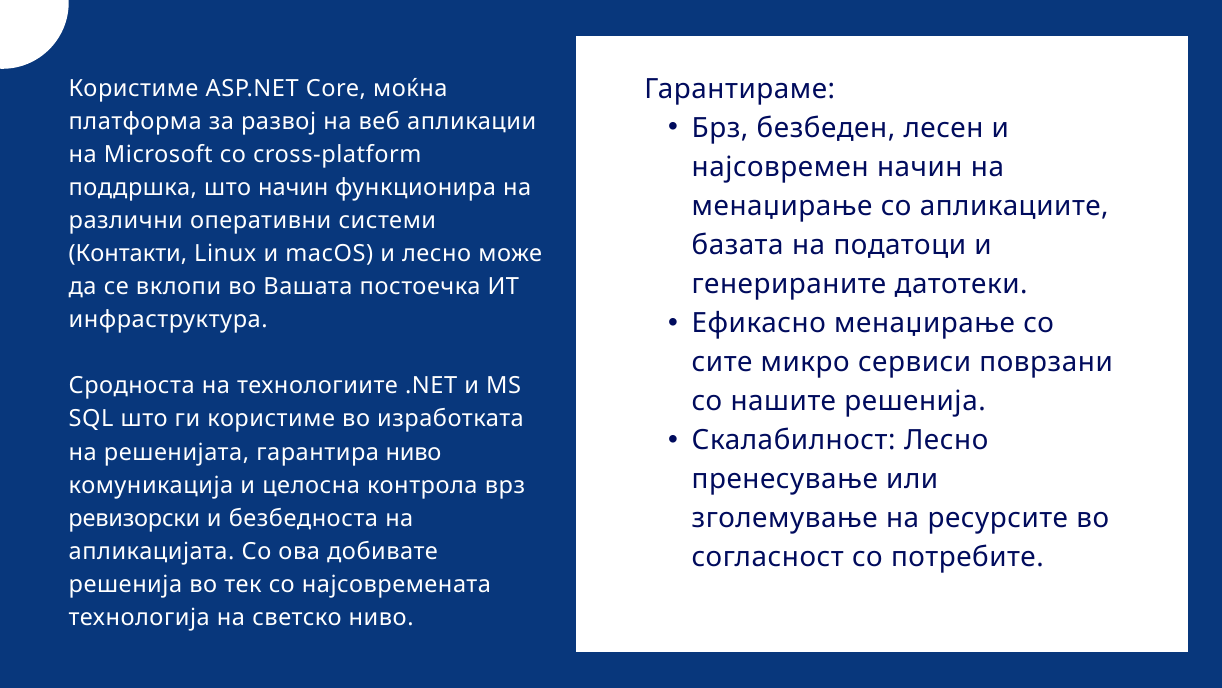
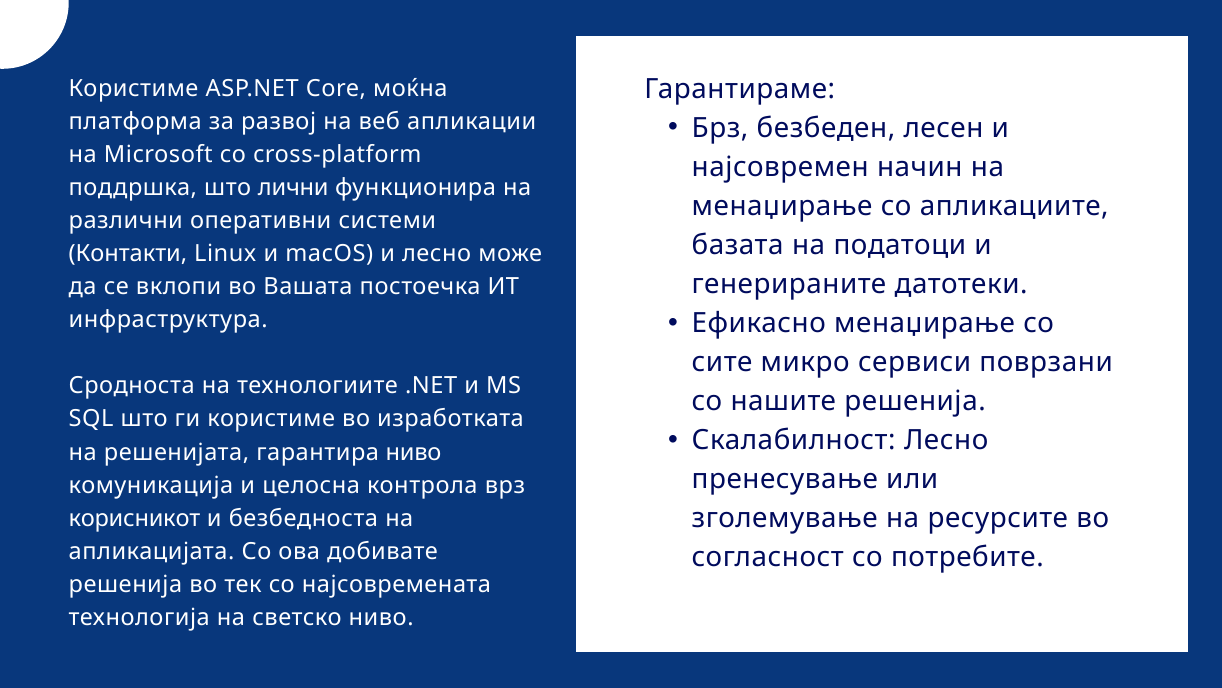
што начин: начин -> лични (293, 187)
ревизорски: ревизорски -> корисникот (134, 518)
